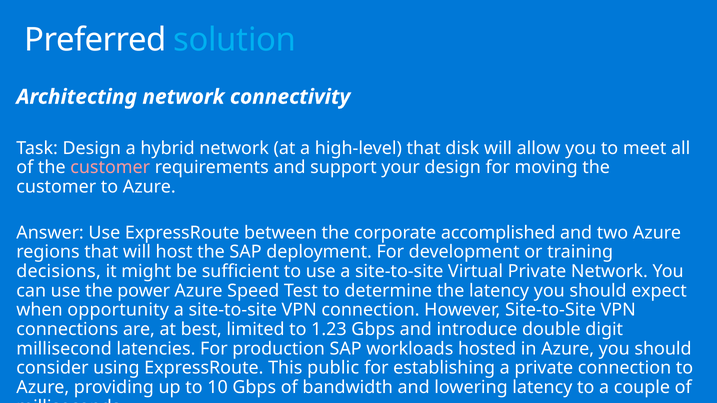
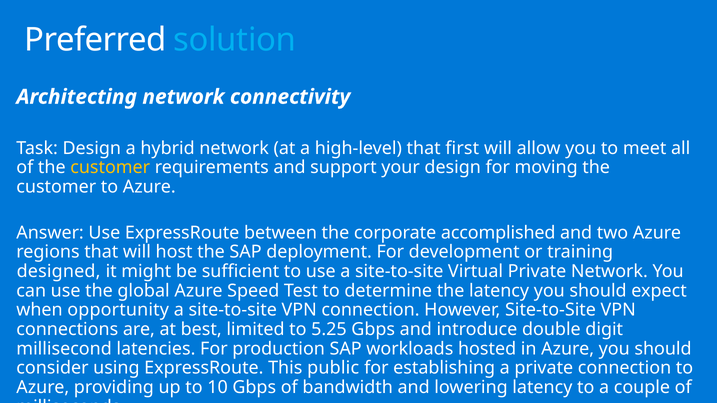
disk: disk -> first (462, 148)
customer colour: pink -> yellow (110, 168)
decisions: decisions -> designed (59, 272)
power: power -> global (144, 291)
1.23: 1.23 -> 5.25 (329, 330)
